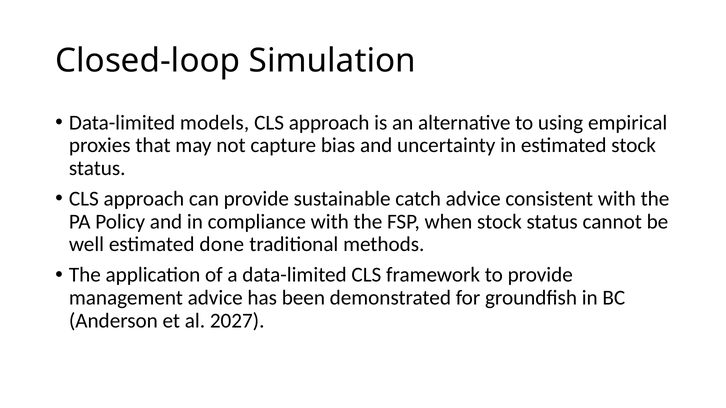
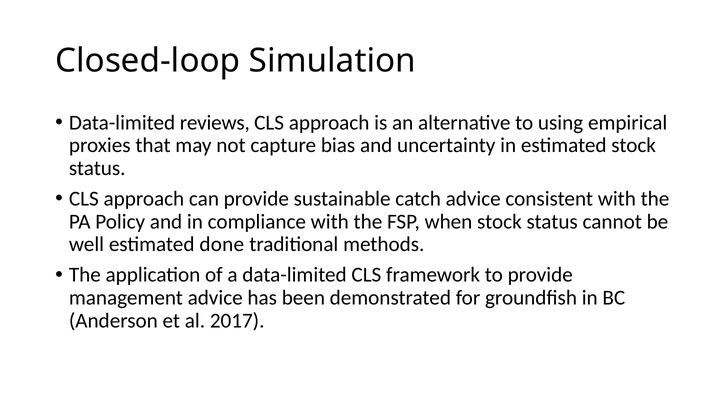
models: models -> reviews (215, 123)
2027: 2027 -> 2017 (237, 321)
